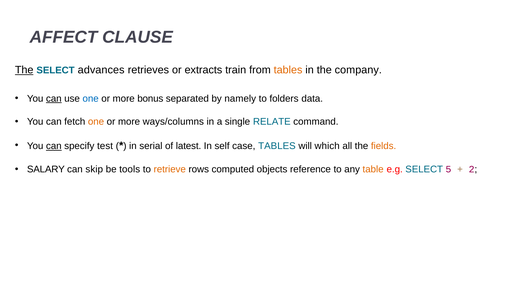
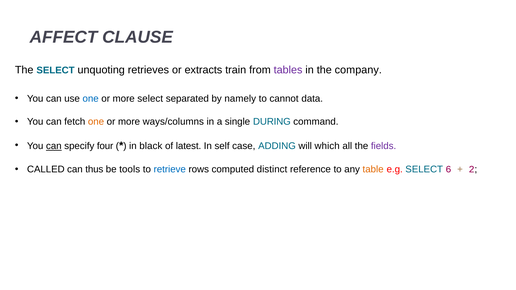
The underline: present -> none (24, 70)
advances: advances -> unquoting (101, 70)
tables colour: orange -> purple (288, 70)
can underline: present -> none (54, 99)
more bonus: bonus -> select (150, 99)
folders: folders -> cannot (284, 99)
RELATE: RELATE -> DURING (272, 122)
test: test -> four (105, 146)
serial: serial -> black (151, 146)
case TABLES: TABLES -> ADDING (277, 146)
fields colour: orange -> purple (384, 146)
SALARY: SALARY -> CALLED (46, 170)
skip: skip -> thus (94, 170)
retrieve colour: orange -> blue (170, 170)
objects: objects -> distinct (272, 170)
5: 5 -> 6 (448, 170)
